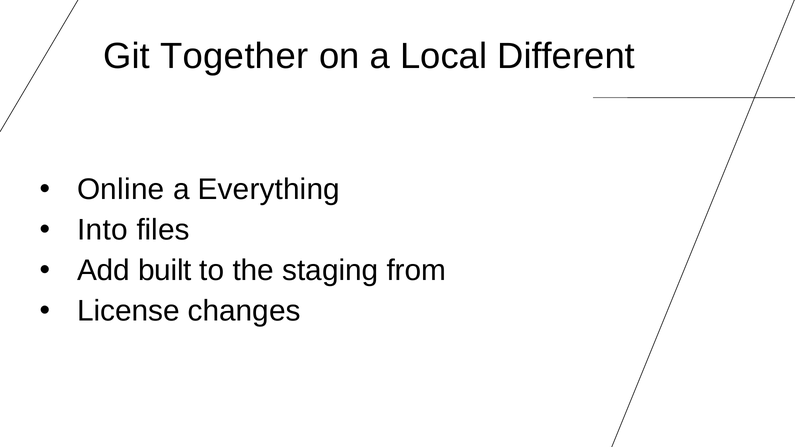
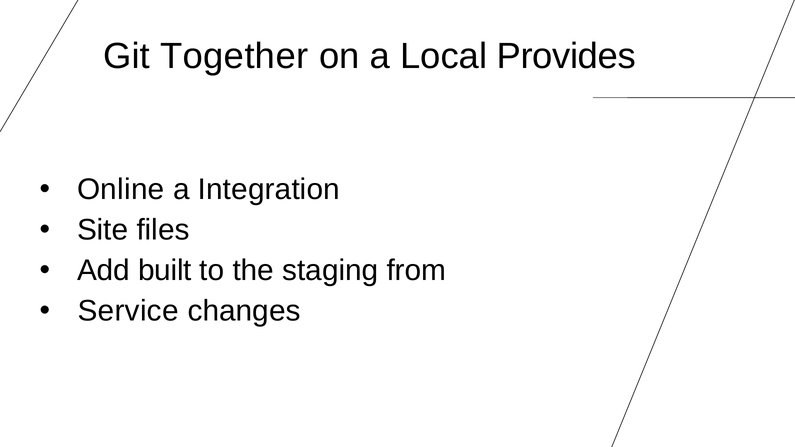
Different: Different -> Provides (566, 56)
Everything: Everything -> Integration (269, 190)
Into: Into -> Site (103, 230)
License: License -> Service (128, 311)
